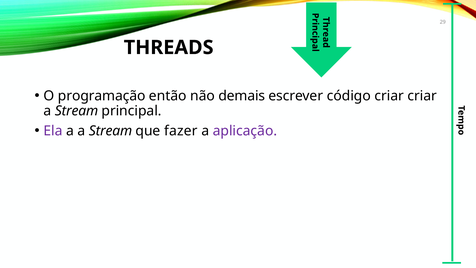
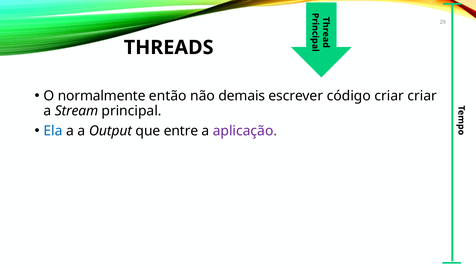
programação: programação -> normalmente (102, 96)
Ela colour: purple -> blue (53, 131)
a a Stream: Stream -> Output (110, 131)
fazer: fazer -> entre (181, 131)
